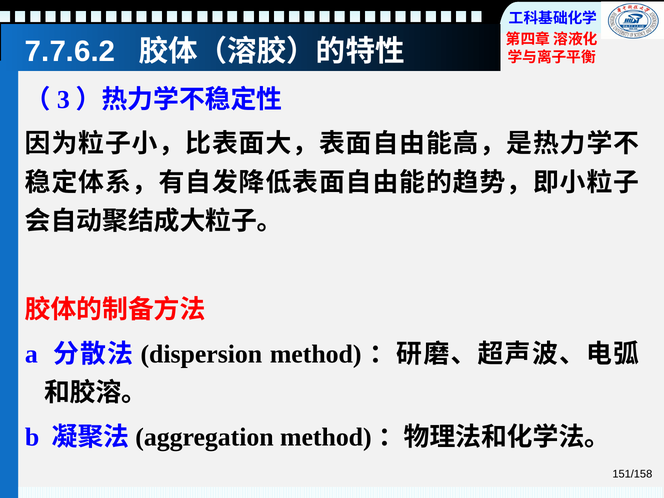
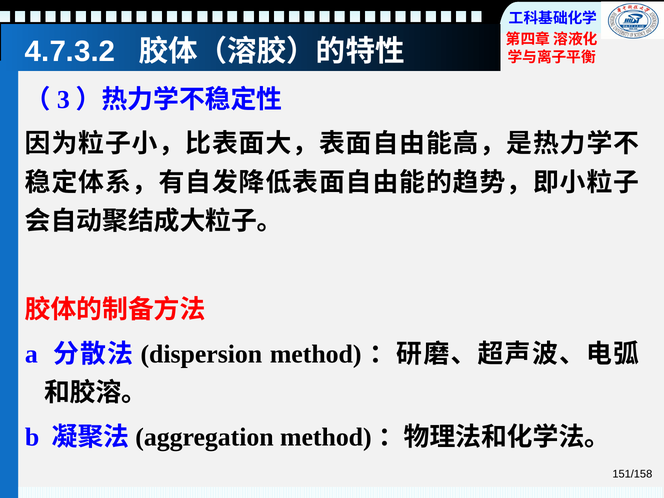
7.7.6.2: 7.7.6.2 -> 4.7.3.2 (70, 51)
